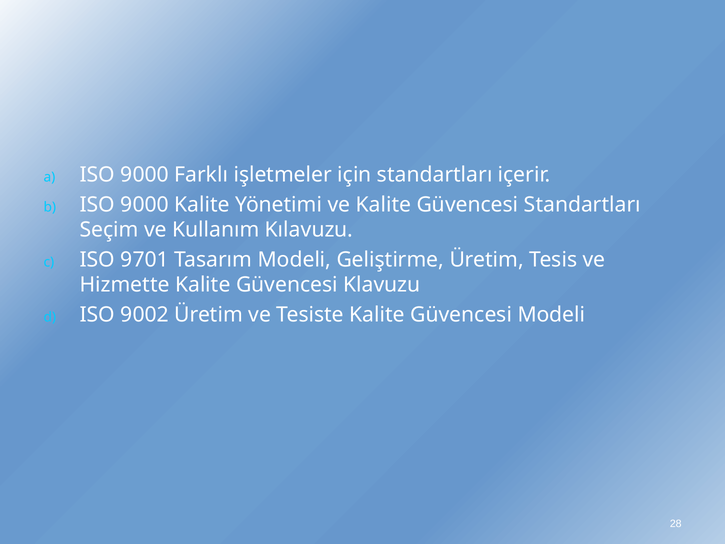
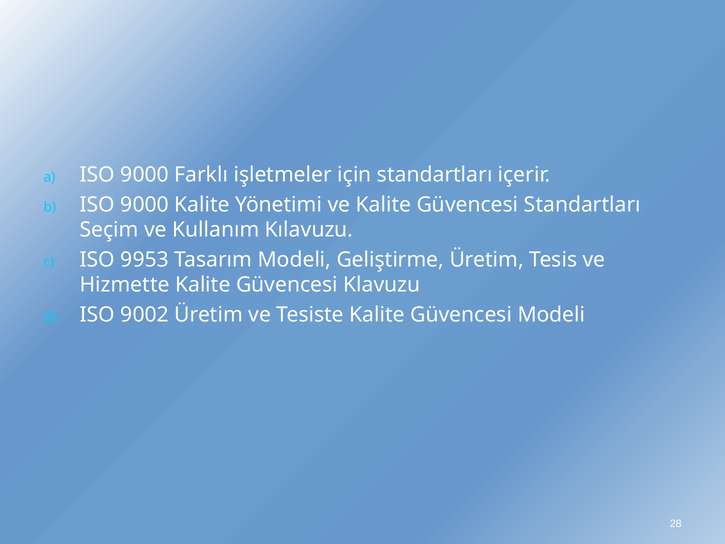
9701: 9701 -> 9953 (145, 259)
